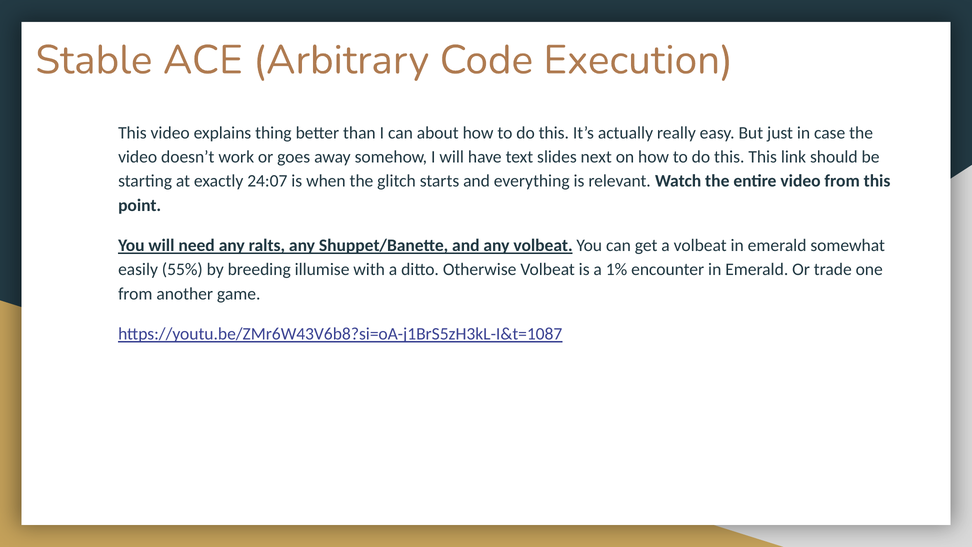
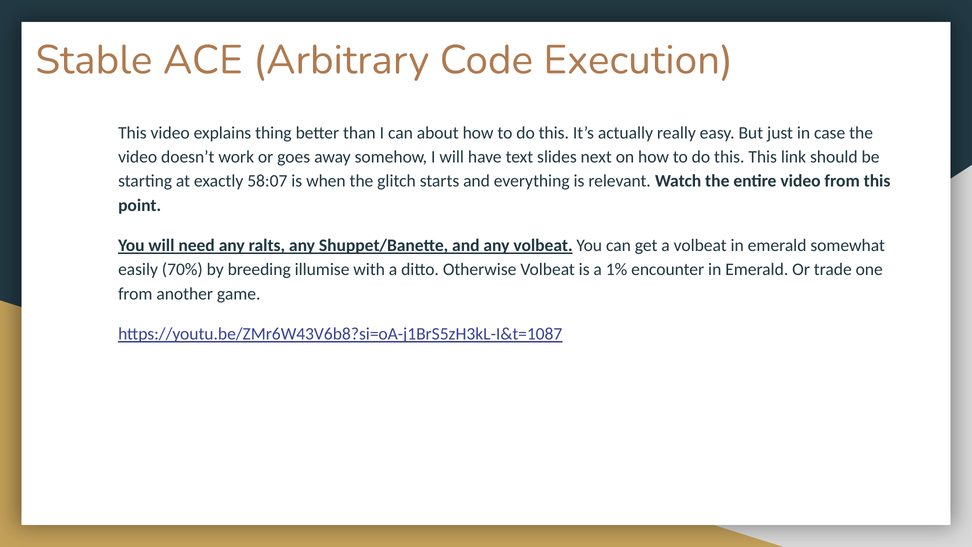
24:07: 24:07 -> 58:07 (267, 181)
55%: 55% -> 70% (182, 270)
